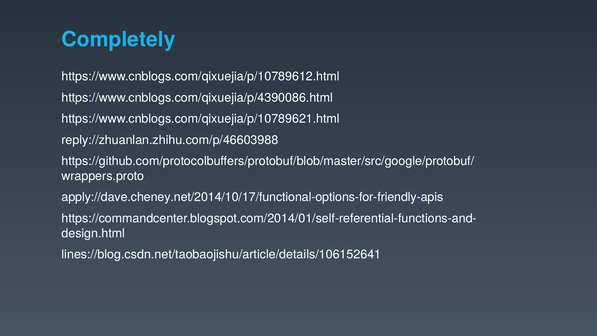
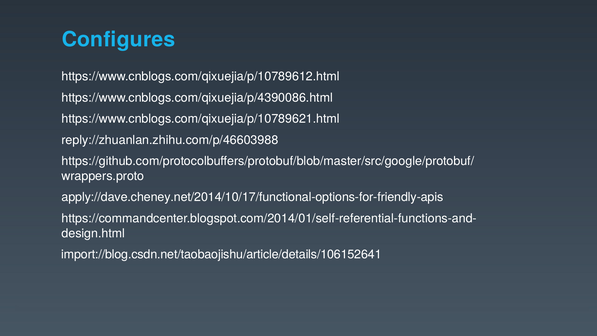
Completely: Completely -> Configures (118, 39)
lines://blog.csdn.net/taobaojishu/article/details/106152641: lines://blog.csdn.net/taobaojishu/article/details/106152641 -> import://blog.csdn.net/taobaojishu/article/details/106152641 (221, 254)
